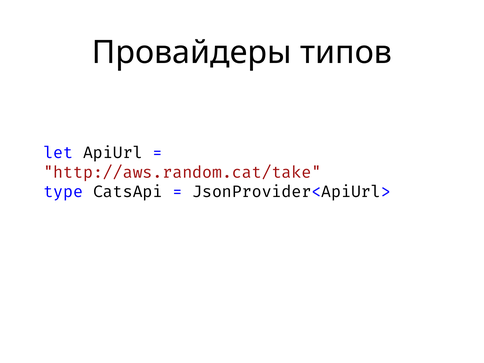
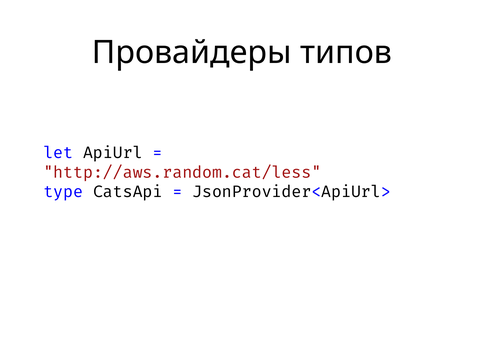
http://aws.random.cat/take: http://aws.random.cat/take -> http://aws.random.cat/less (182, 172)
